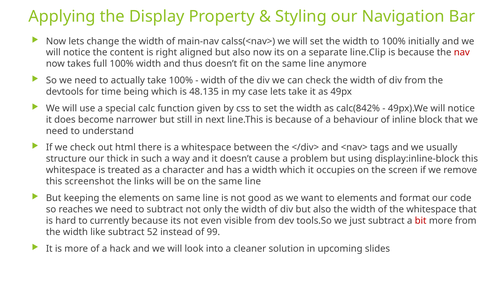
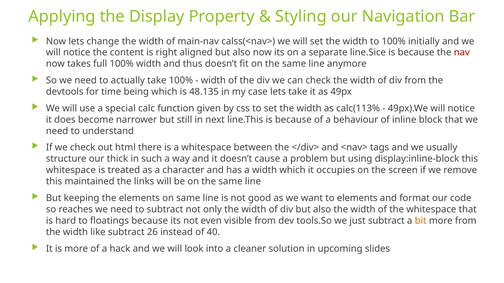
line.Clip: line.Clip -> line.Sice (368, 53)
calc(842%: calc(842% -> calc(113% (358, 109)
screenshot: screenshot -> maintained (90, 182)
currently: currently -> floatings (109, 221)
bit colour: red -> orange (421, 221)
52: 52 -> 26 (152, 232)
99: 99 -> 40 (213, 232)
